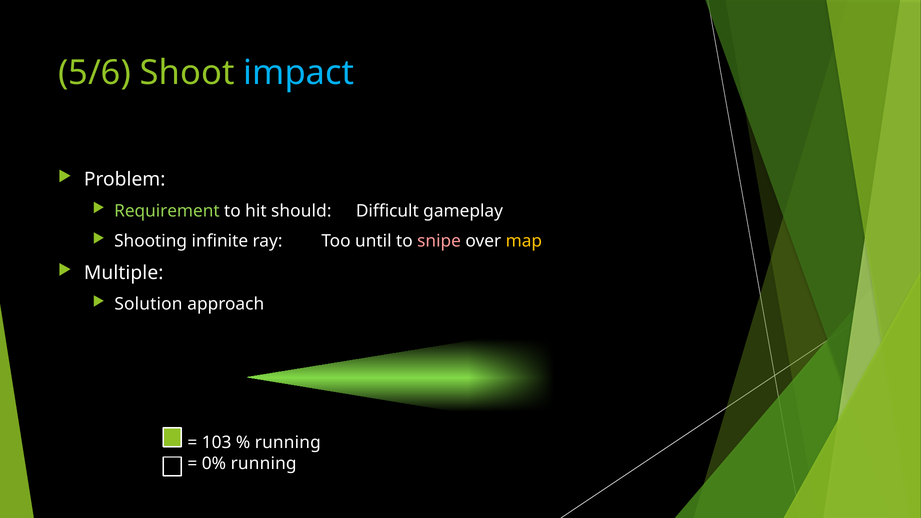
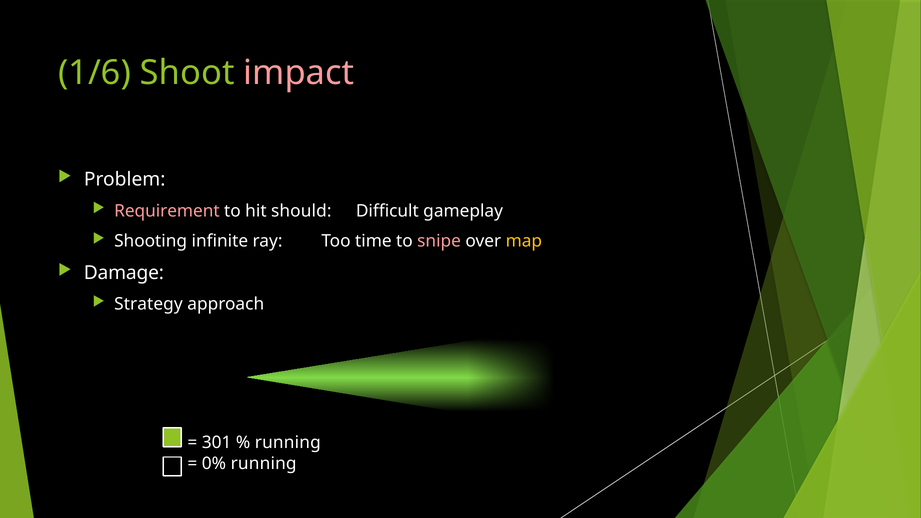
5/6: 5/6 -> 1/6 (95, 73)
impact colour: light blue -> pink (299, 73)
Requirement colour: light green -> pink (167, 211)
until: until -> time (373, 241)
Multiple: Multiple -> Damage (124, 273)
Solution: Solution -> Strategy (148, 304)
103: 103 -> 301 (217, 443)
